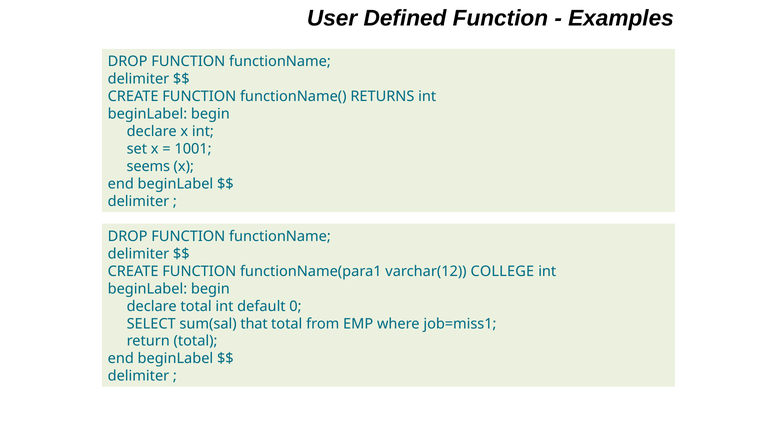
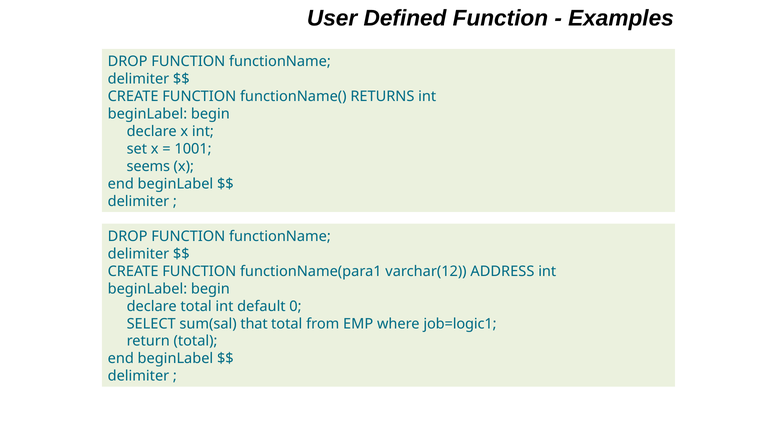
COLLEGE: COLLEGE -> ADDRESS (502, 271)
job=miss1: job=miss1 -> job=logic1 (460, 324)
